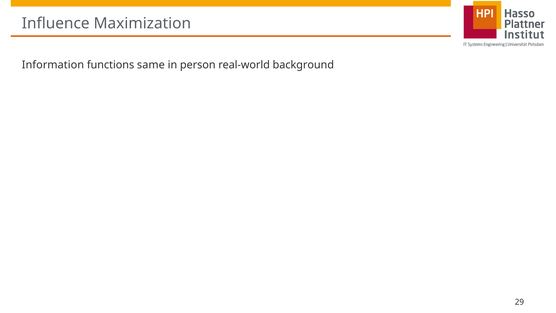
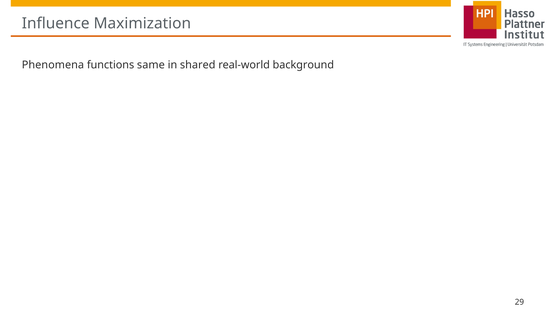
Information: Information -> Phenomena (53, 65)
person: person -> shared (198, 65)
